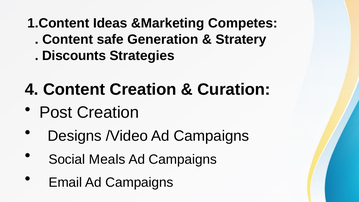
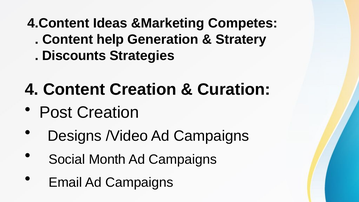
1.Content: 1.Content -> 4.Content (58, 23)
safe: safe -> help (110, 39)
Meals: Meals -> Month (107, 159)
